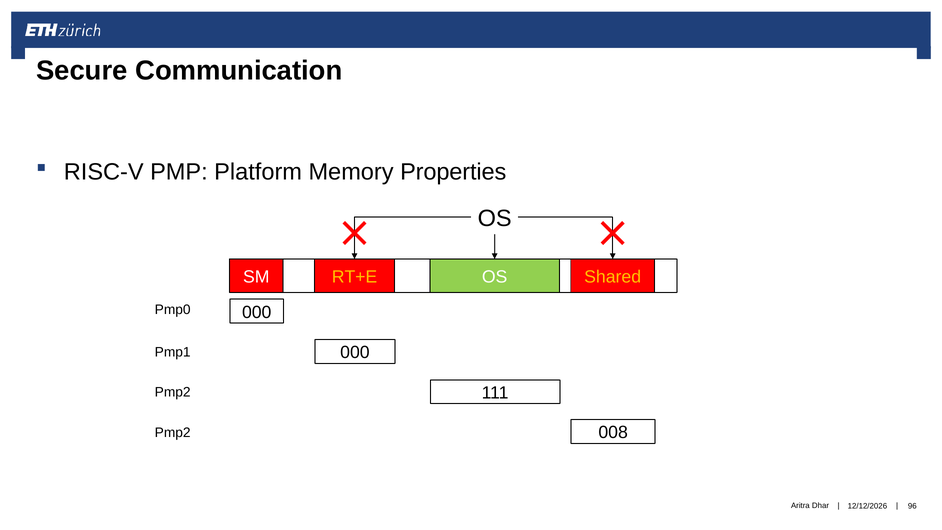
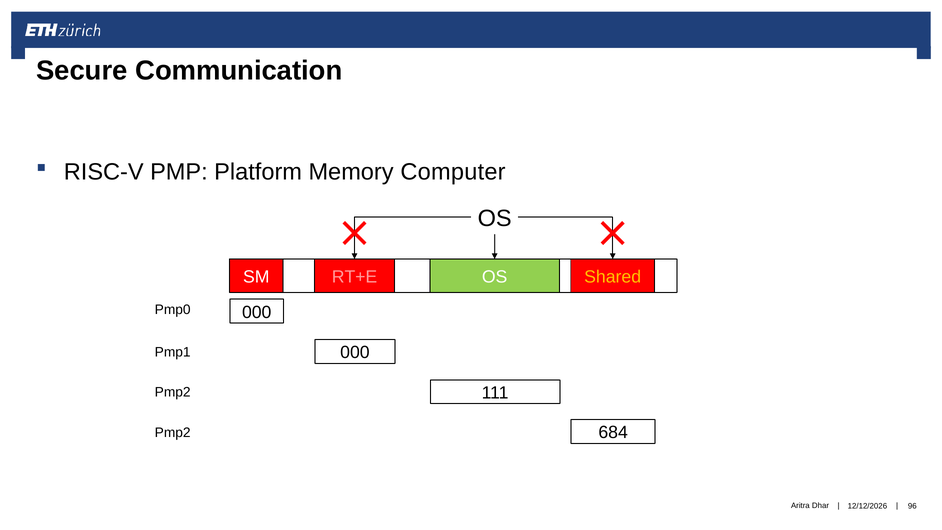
Properties: Properties -> Computer (453, 172)
RT+E colour: yellow -> pink (355, 277)
008: 008 -> 684 (613, 433)
